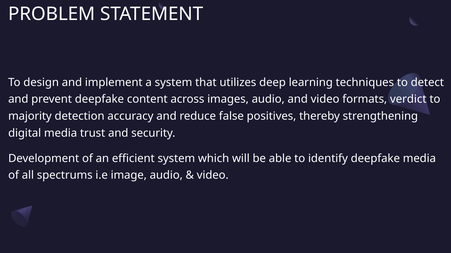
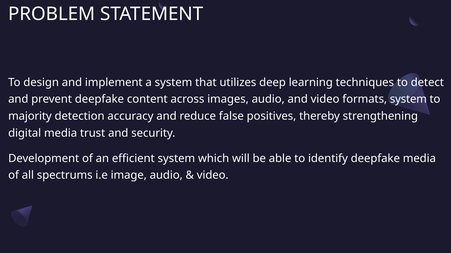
formats verdict: verdict -> system (408, 99)
